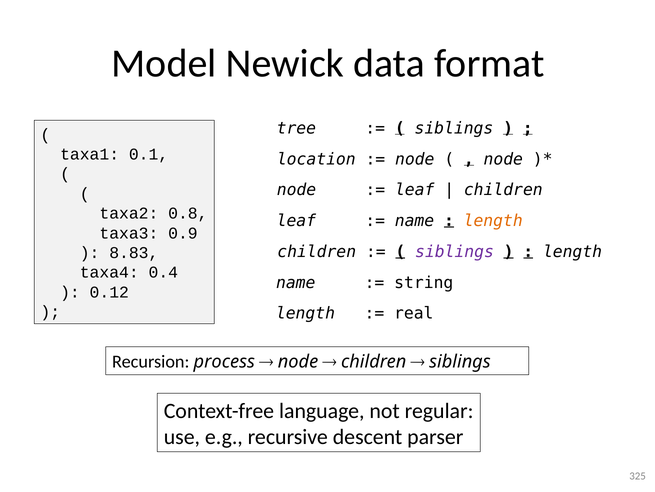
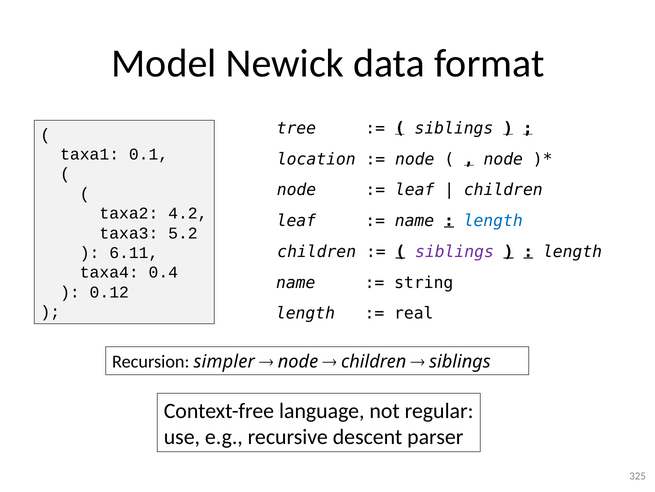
0.8: 0.8 -> 4.2 (188, 213)
length colour: orange -> blue (493, 221)
0.9: 0.9 -> 5.2 (183, 233)
8.83: 8.83 -> 6.11 (134, 252)
process: process -> simpler (224, 361)
